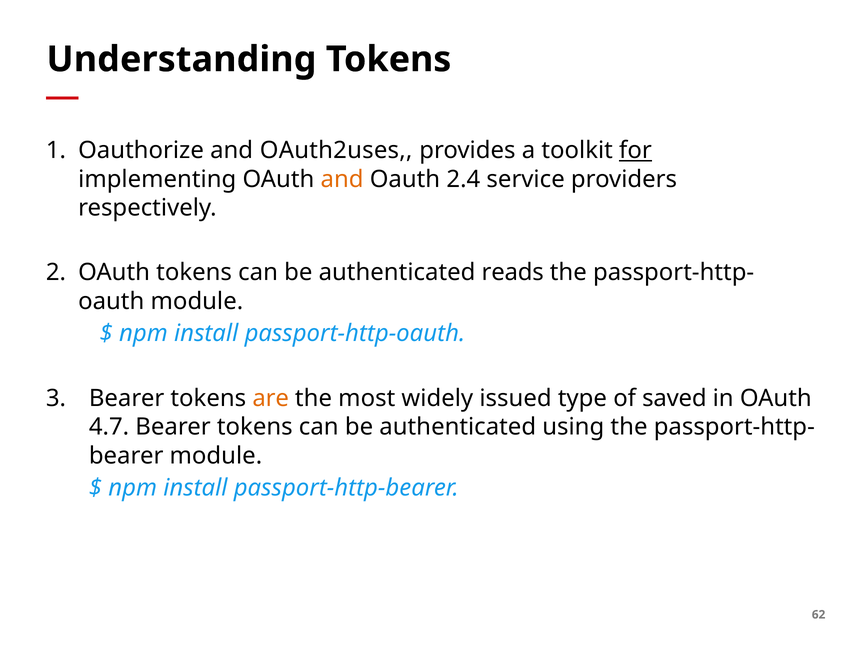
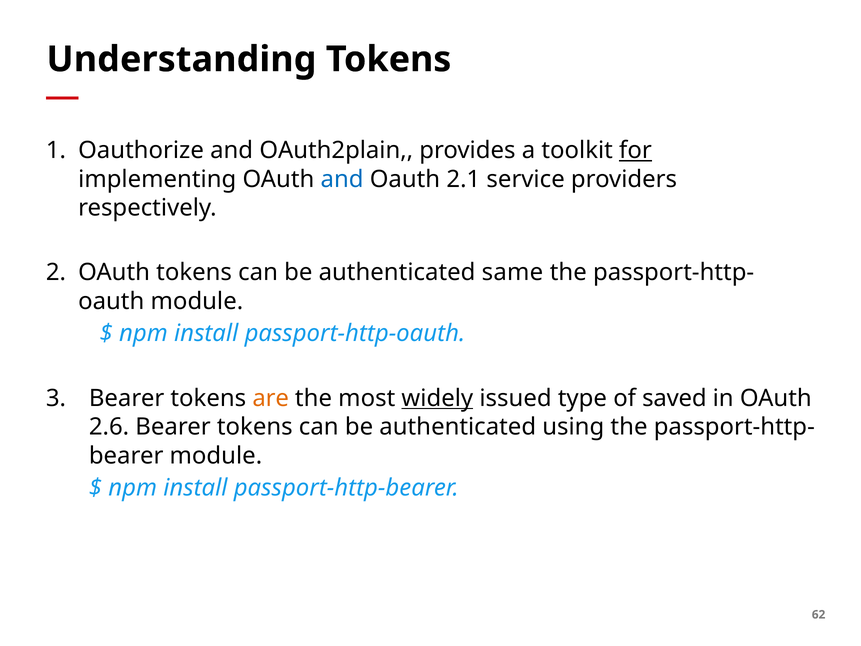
OAuth2uses: OAuth2uses -> OAuth2plain (336, 150)
and colour: orange -> blue (342, 179)
2.4: 2.4 -> 2.1 (463, 179)
reads: reads -> same (512, 272)
widely underline: none -> present (437, 398)
4.7: 4.7 -> 2.6 (109, 427)
